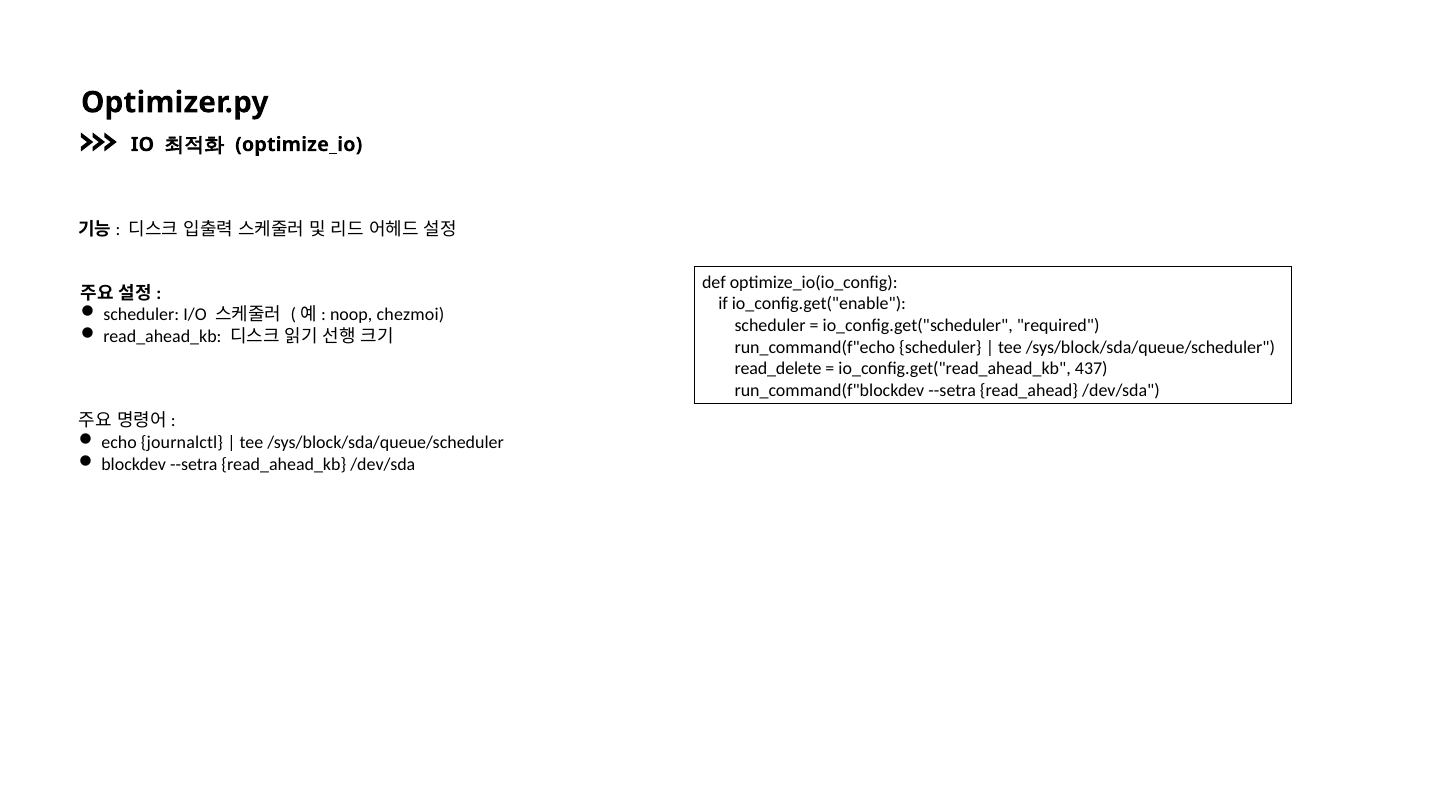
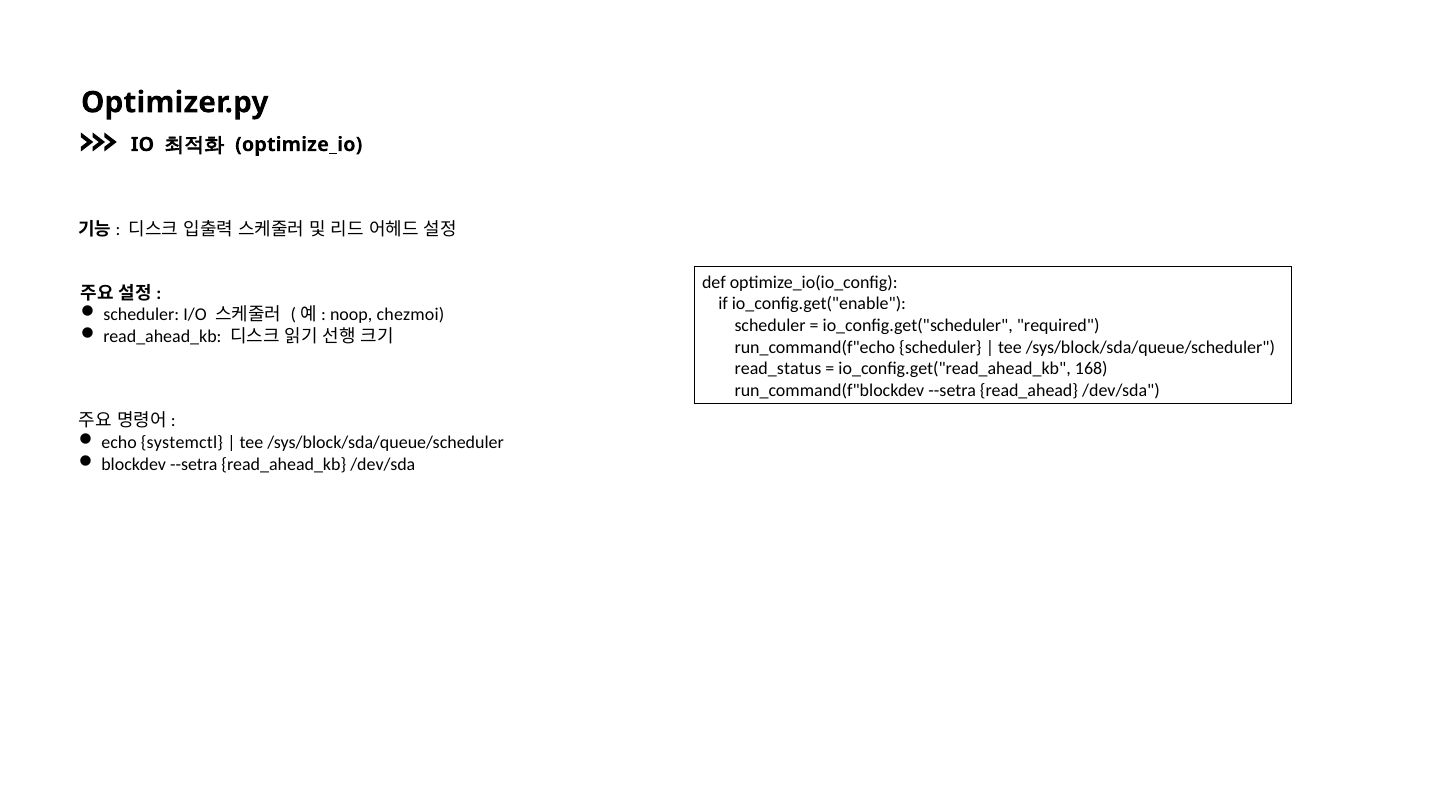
read_delete: read_delete -> read_status (778, 369)
437: 437 -> 168 (1091, 369)
journalctl: journalctl -> systemctl (182, 442)
